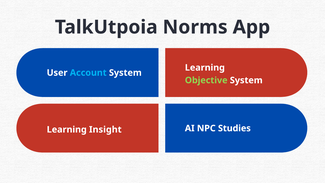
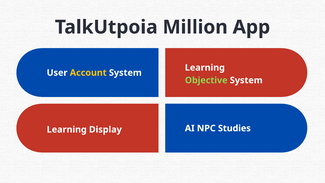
Norms: Norms -> Million (195, 27)
Account colour: light blue -> yellow (88, 73)
Insight: Insight -> Display (105, 129)
